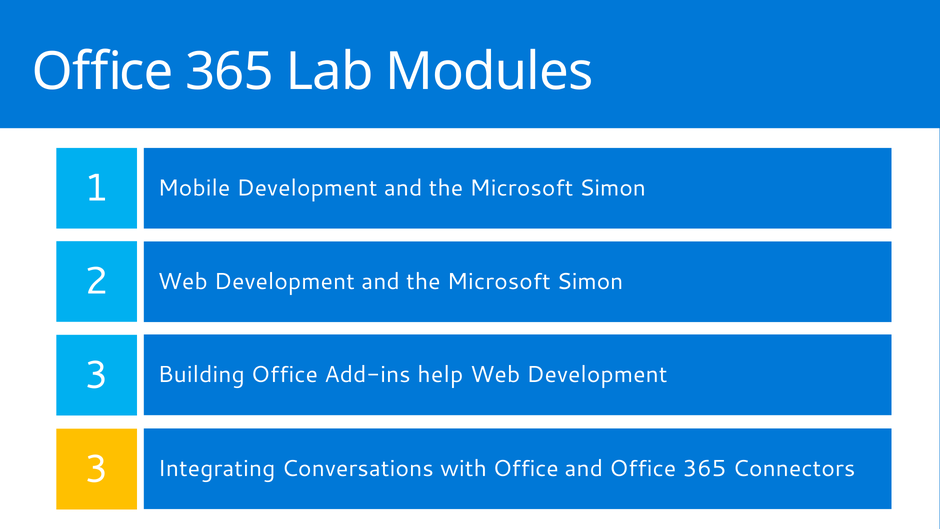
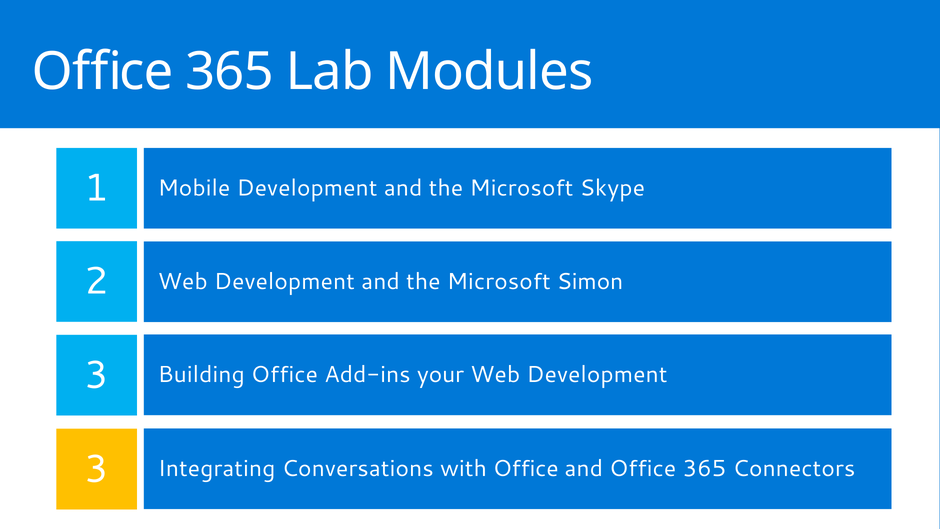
Simon: Simon -> Skype (612, 188)
help: help -> your (441, 374)
